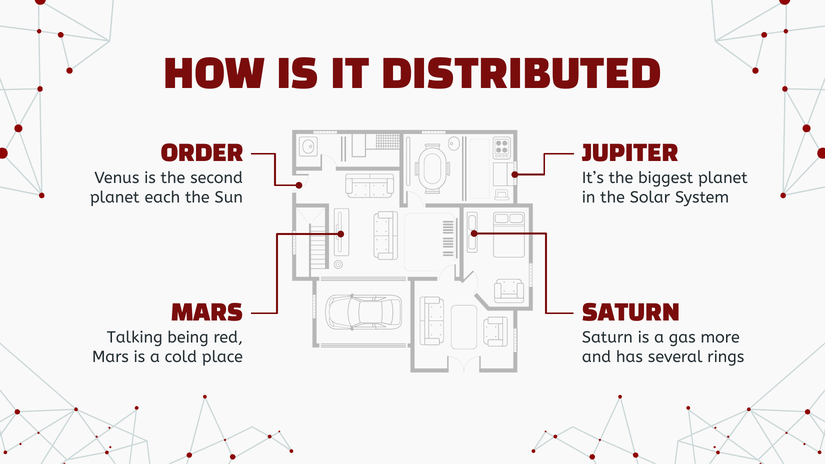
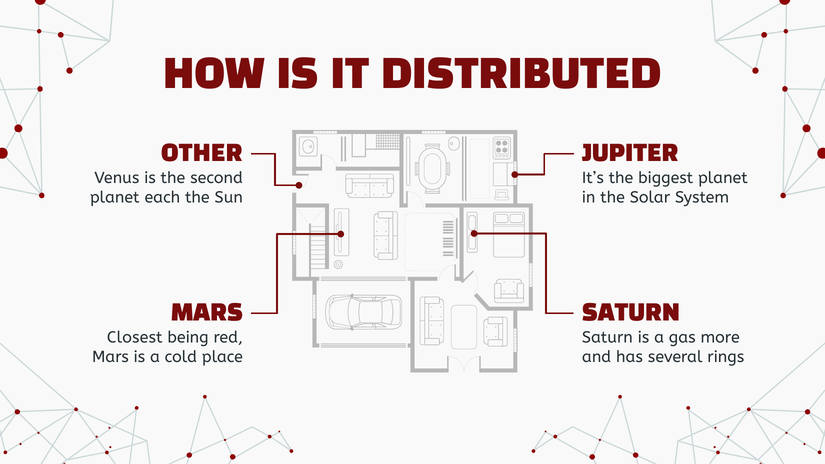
ORDER: ORDER -> OTHER (202, 154)
Talking: Talking -> Closest (135, 338)
